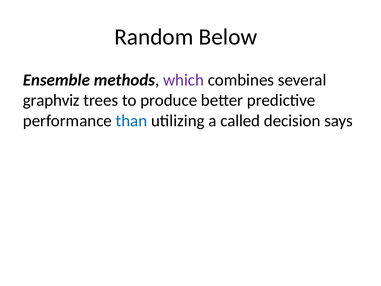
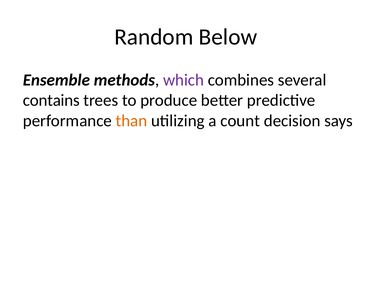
graphviz: graphviz -> contains (51, 100)
than colour: blue -> orange (131, 121)
called: called -> count (240, 121)
